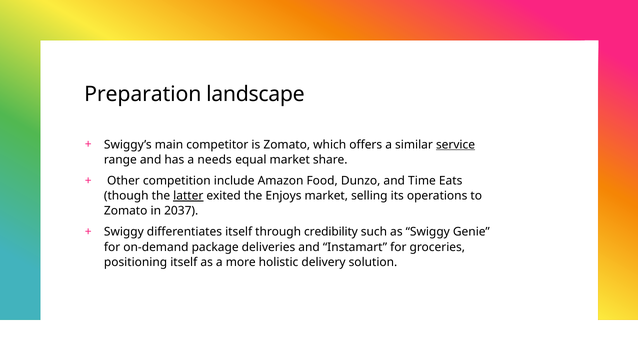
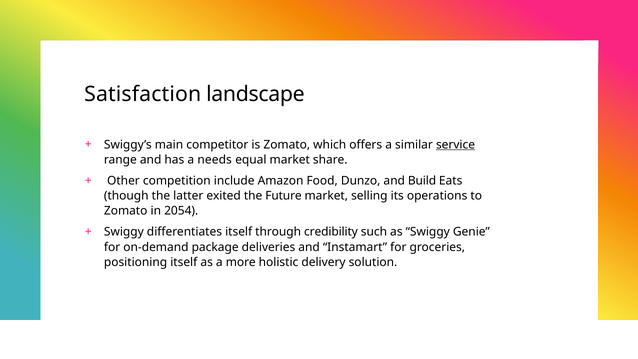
Preparation: Preparation -> Satisfaction (143, 94)
Time: Time -> Build (422, 181)
latter underline: present -> none (188, 196)
Enjoys: Enjoys -> Future (284, 196)
2037: 2037 -> 2054 (181, 211)
